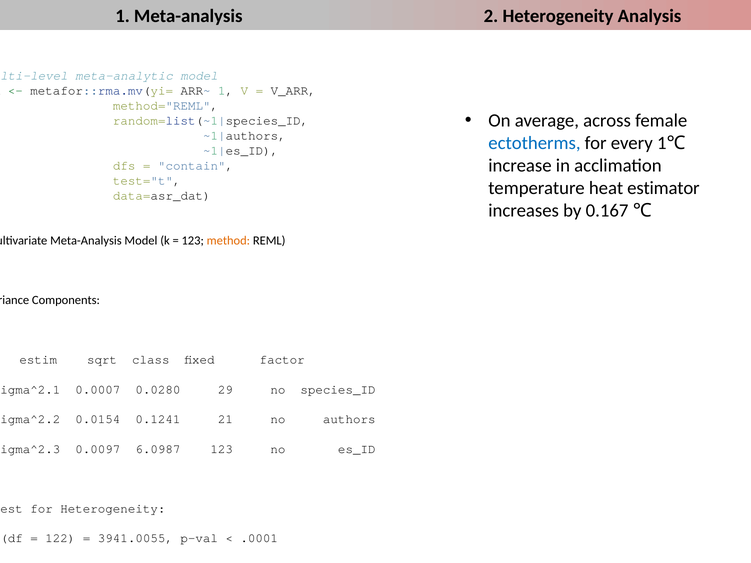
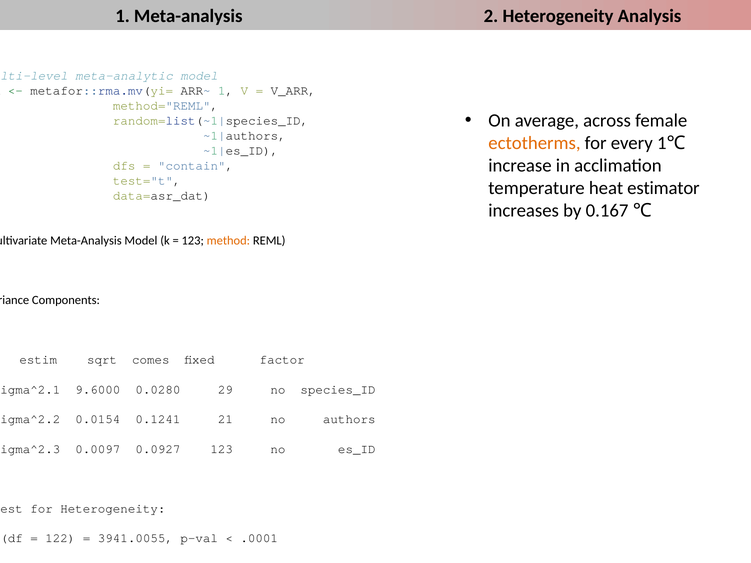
ectotherms colour: blue -> orange (534, 143)
class: class -> comes (151, 360)
0.0007: 0.0007 -> 9.6000 (98, 390)
6.0987: 6.0987 -> 0.0927 (158, 449)
